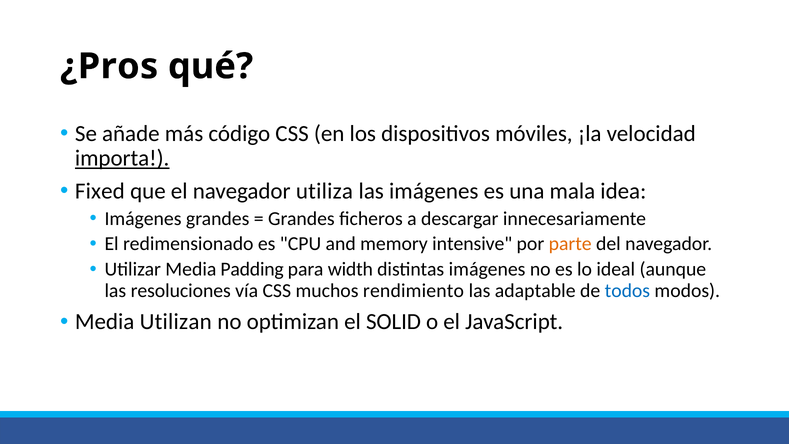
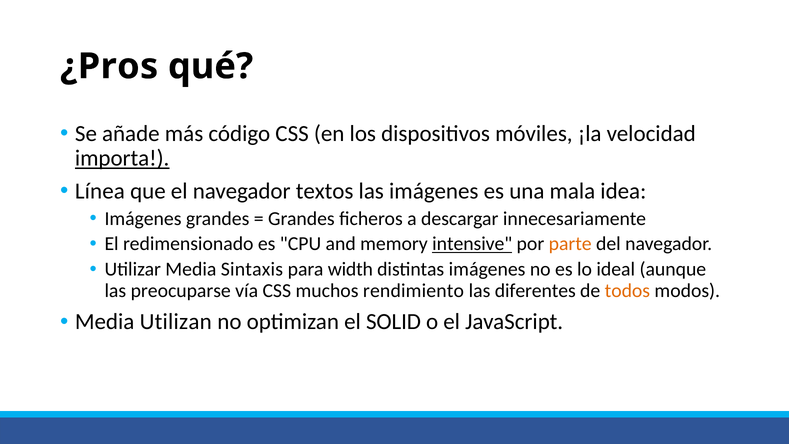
Fixed: Fixed -> Línea (100, 191)
utiliza: utiliza -> textos (325, 191)
intensive underline: none -> present (472, 244)
Padding: Padding -> Sintaxis (252, 269)
resoluciones: resoluciones -> preocuparse (181, 290)
adaptable: adaptable -> diferentes (535, 290)
todos colour: blue -> orange (627, 290)
